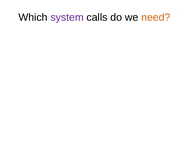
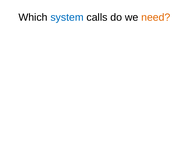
system colour: purple -> blue (67, 17)
